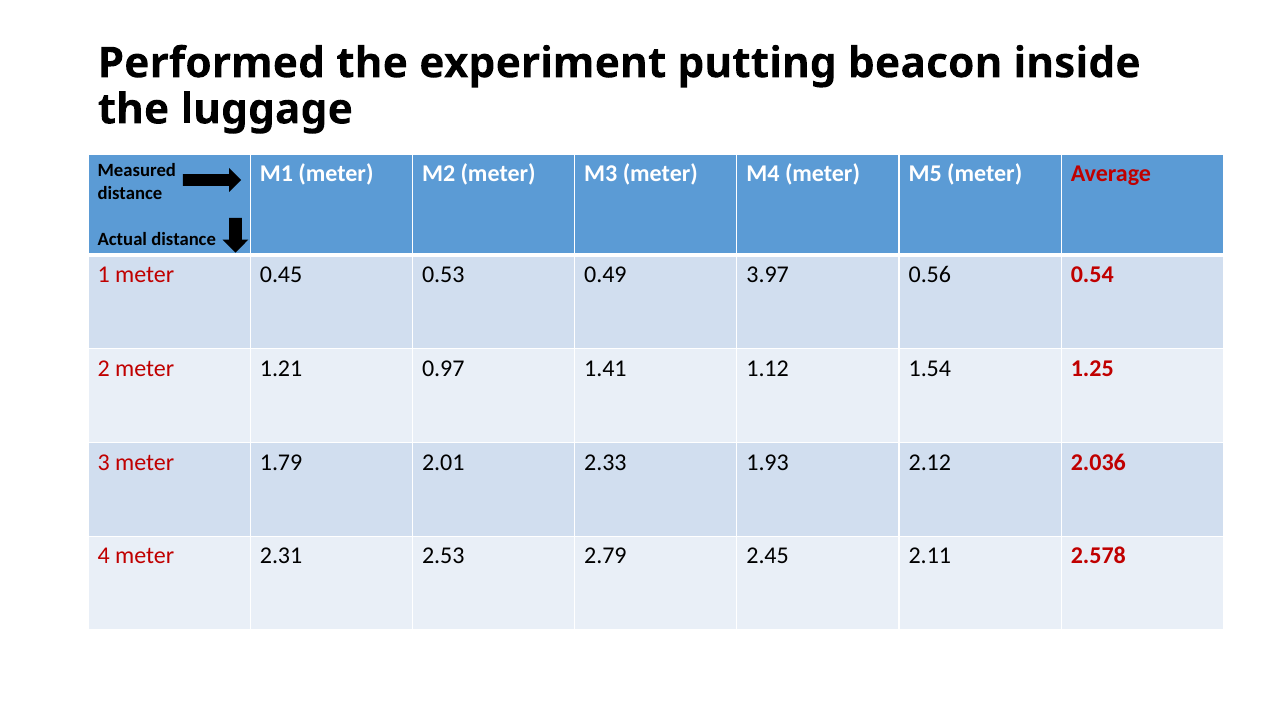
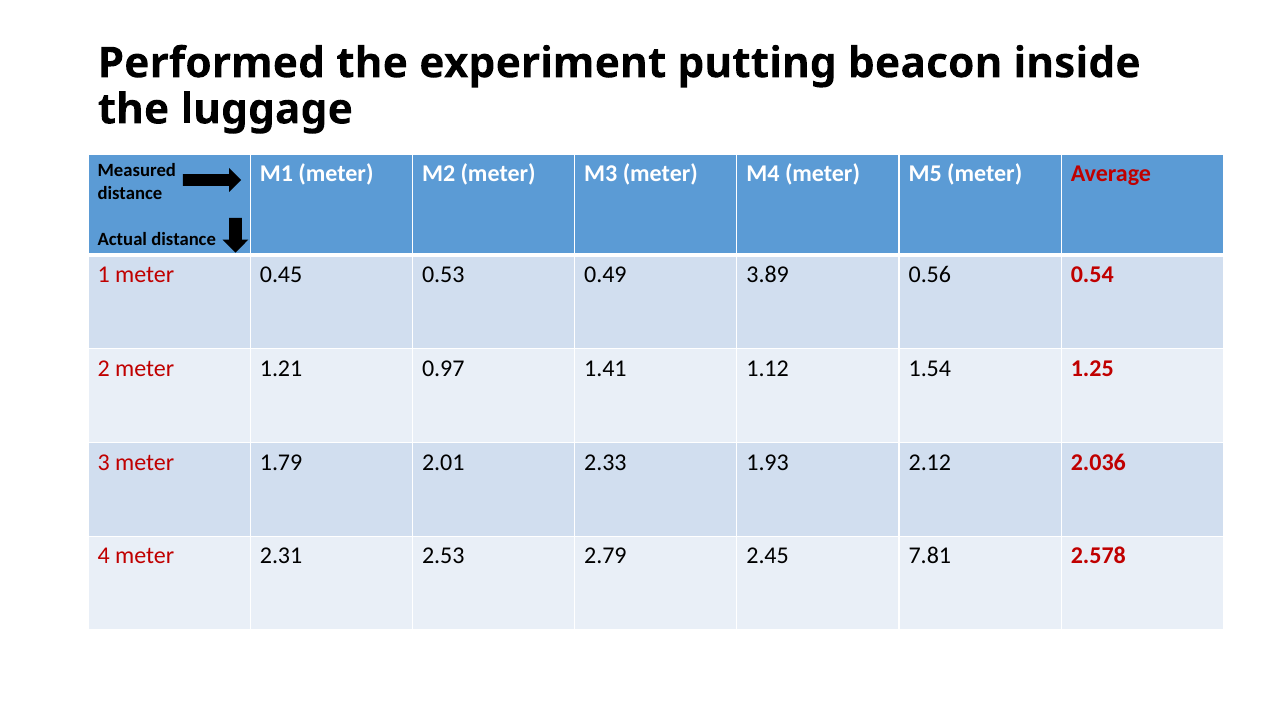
3.97: 3.97 -> 3.89 (768, 274)
2.11: 2.11 -> 7.81 (930, 556)
